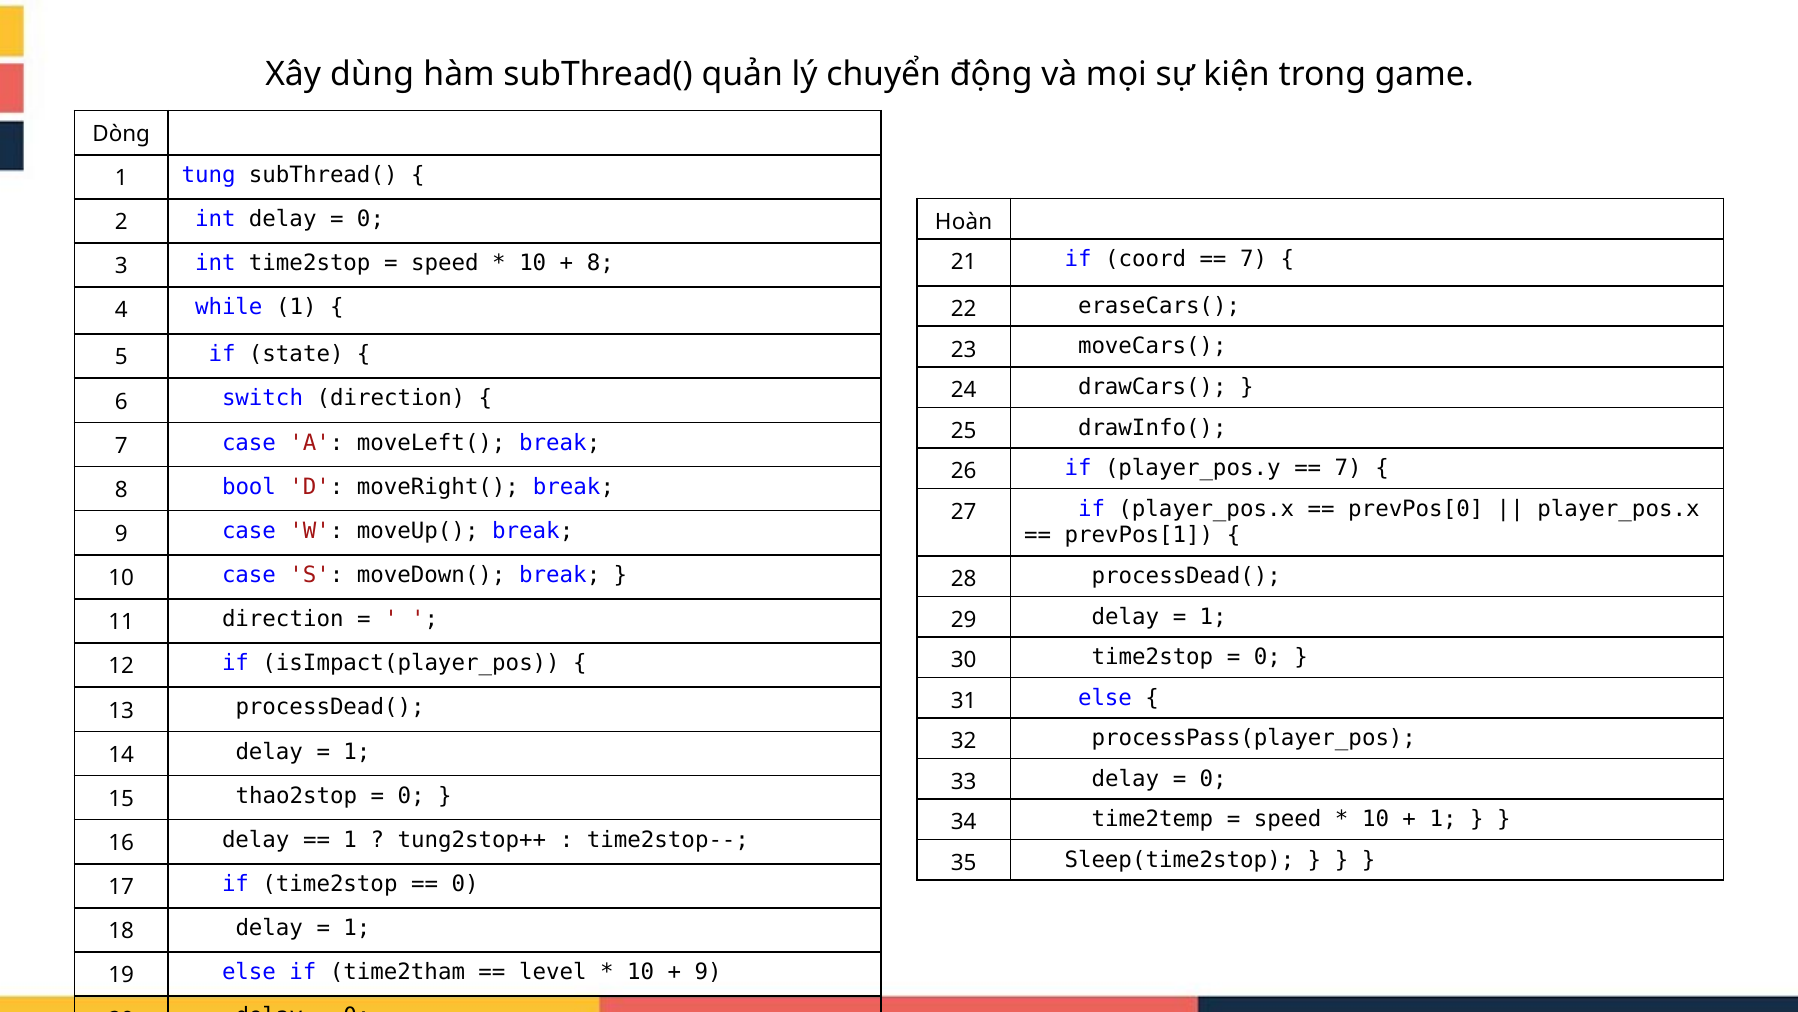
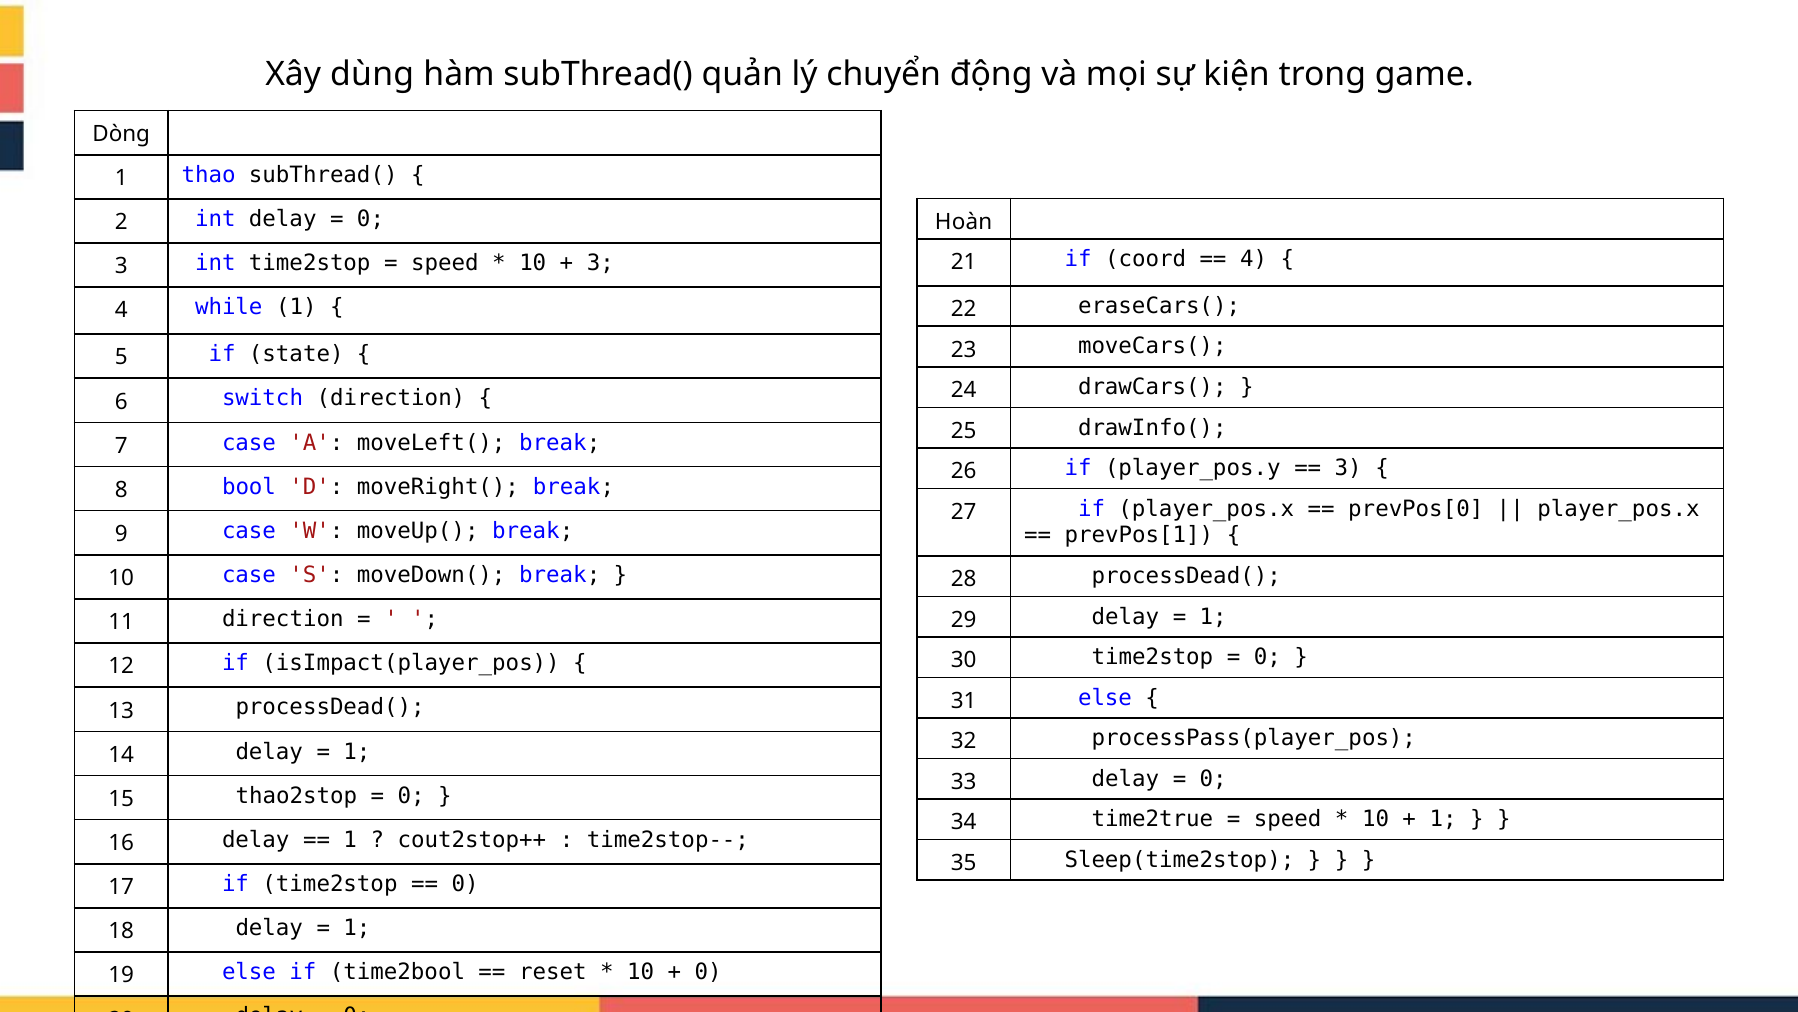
tung: tung -> thao (209, 175)
7: 7 -> 4 (1254, 259)
8: 8 -> 3 (600, 263)
7: 7 -> 3 (1348, 468)
time2temp: time2temp -> time2true (1153, 819)
tung2stop++: tung2stop++ -> cout2stop++ (472, 839)
time2tham: time2tham -> time2bool (397, 972)
level: level -> reset (553, 972)
9: 9 -> 0 (708, 972)
